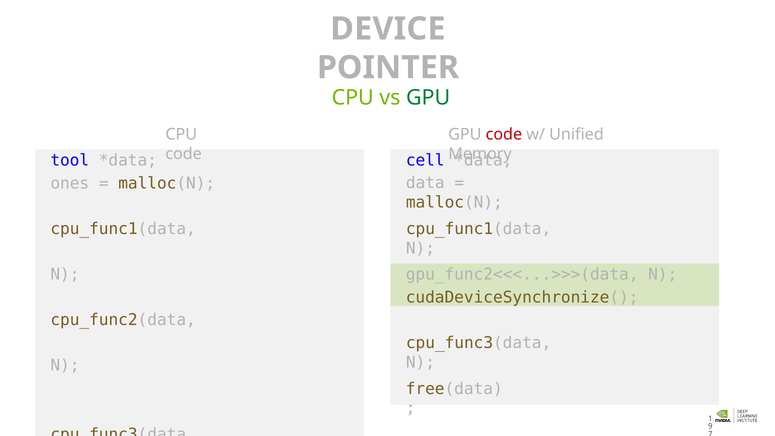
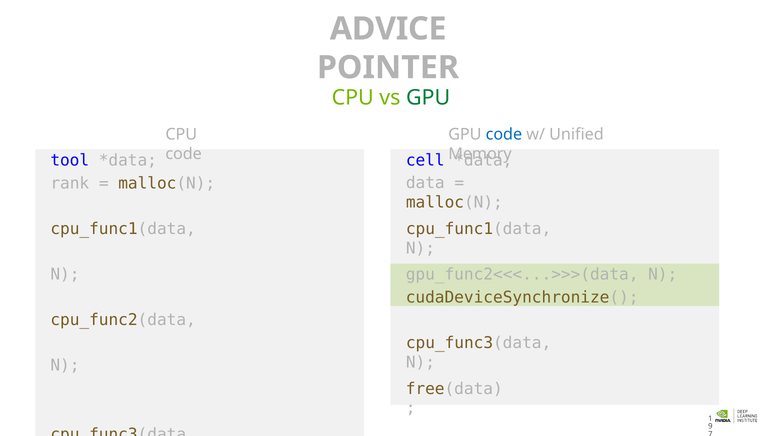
DEVICE: DEVICE -> ADVICE (388, 29)
code colour: red -> blue (504, 135)
ones: ones -> rank (70, 183)
